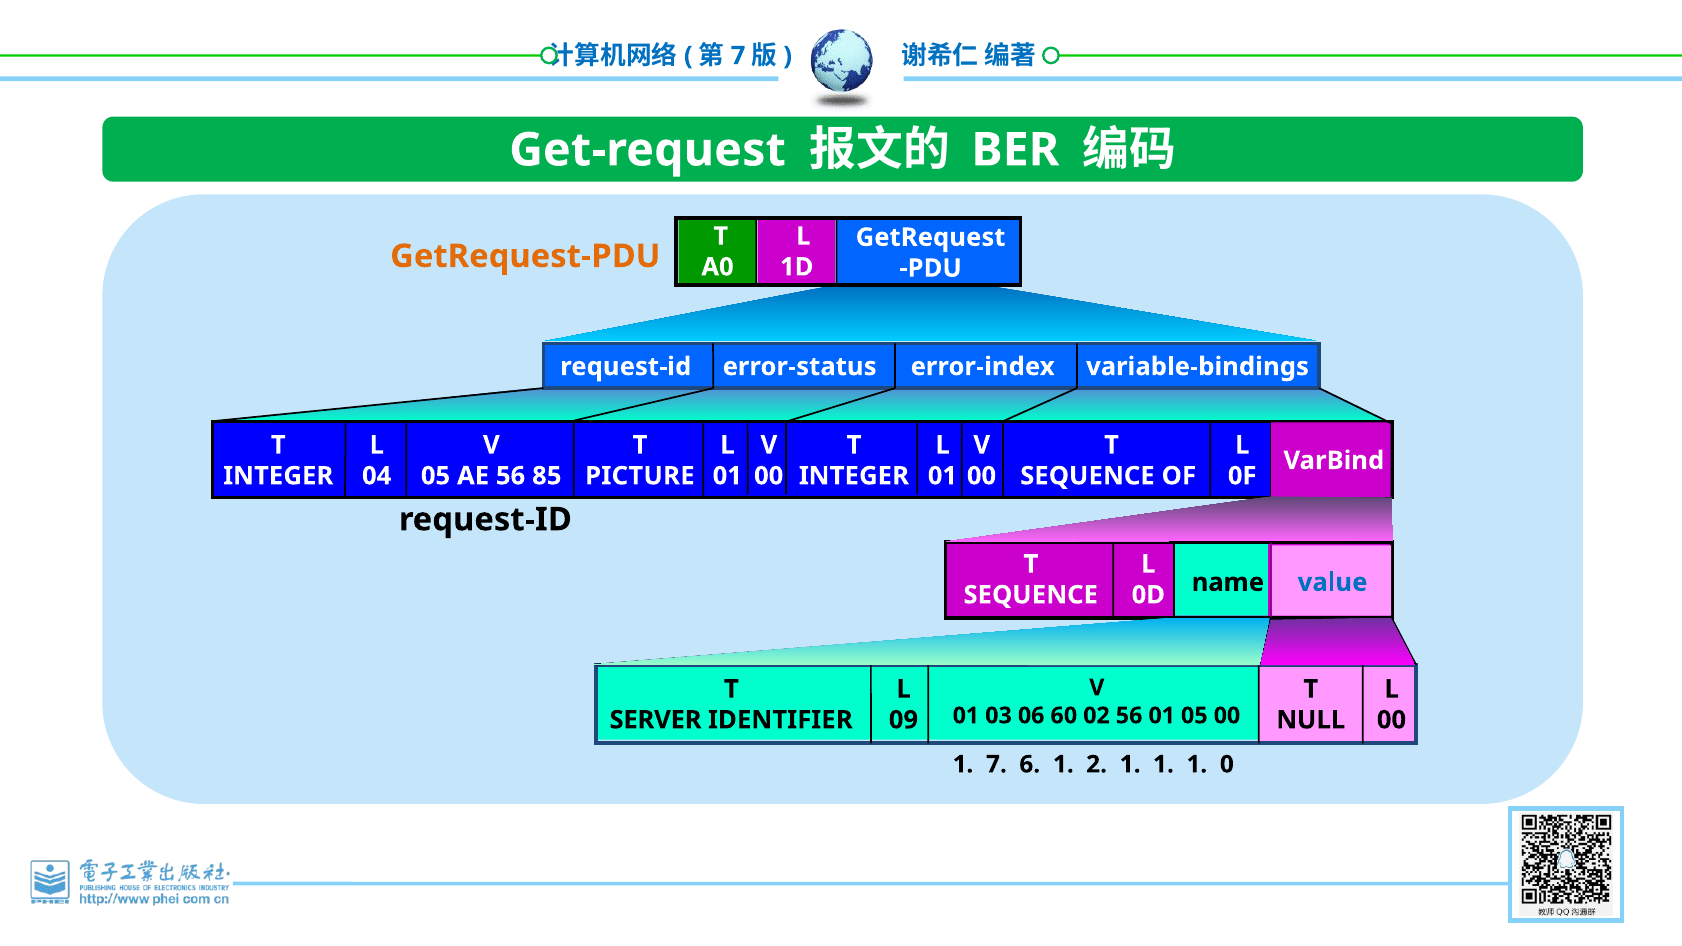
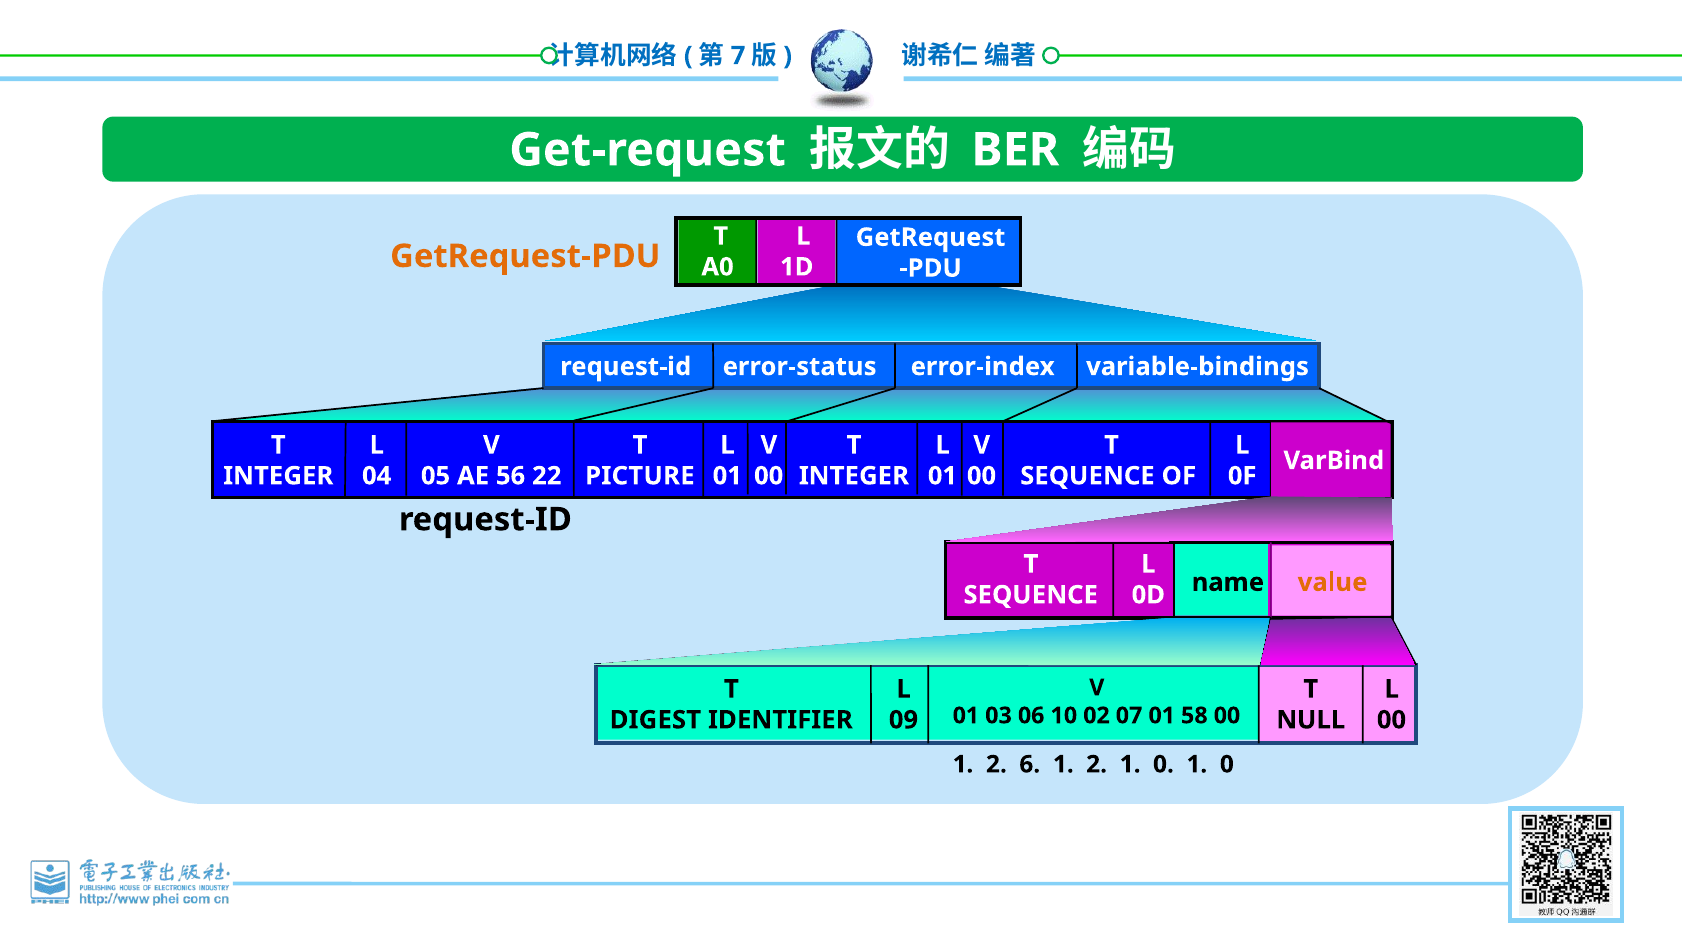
85: 85 -> 22 (547, 476)
value colour: blue -> orange (1333, 582)
60: 60 -> 10 (1064, 716)
02 56: 56 -> 07 (1129, 716)
01 05: 05 -> 58 (1194, 716)
SERVER: SERVER -> DIGEST (655, 720)
7: 7 -> 2 (996, 765)
2 1 1: 1 -> 0 (1163, 765)
